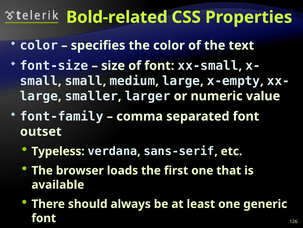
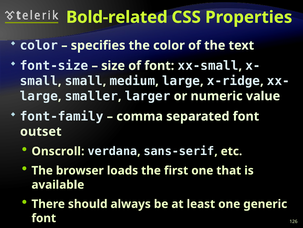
x-empty: x-empty -> x-ridge (234, 81)
Typeless: Typeless -> Onscroll (58, 151)
